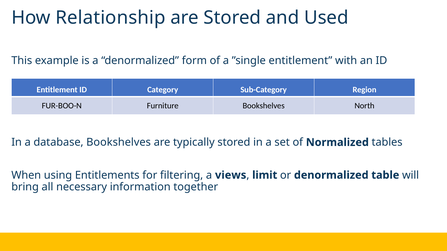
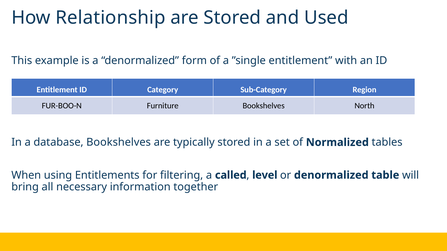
views: views -> called (231, 175)
limit: limit -> level (265, 175)
